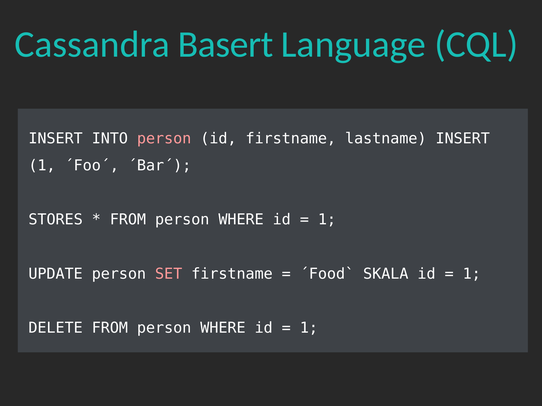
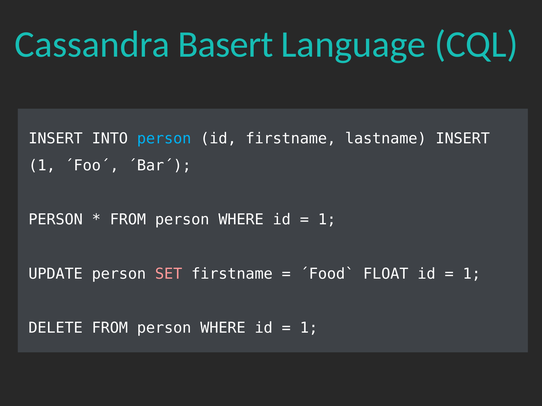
person colour: pink -> light blue (164, 139)
STORES: STORES -> PERSON (56, 220)
SKALA: SKALA -> FLOAT (386, 274)
